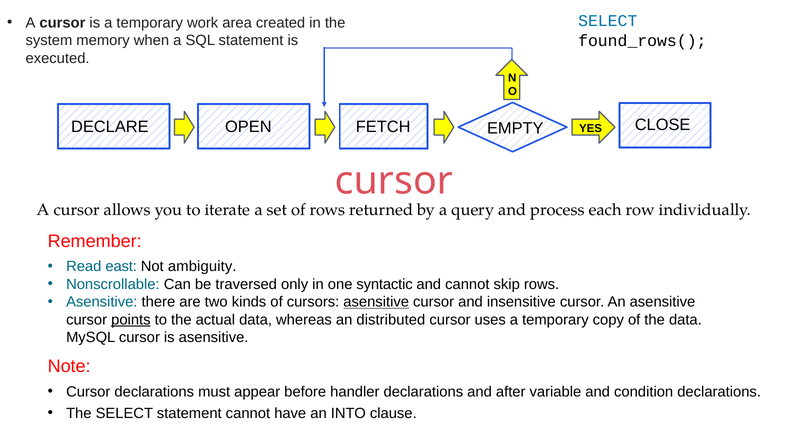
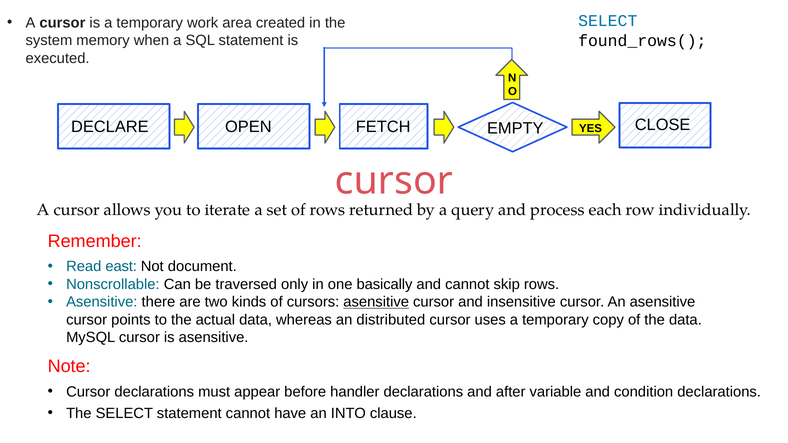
ambiguity: ambiguity -> document (202, 267)
syntactic: syntactic -> basically (385, 284)
points underline: present -> none (131, 320)
